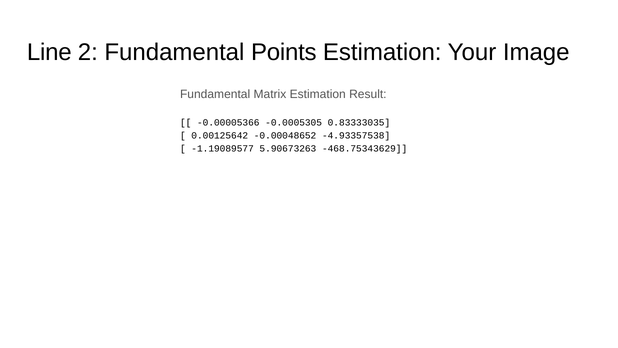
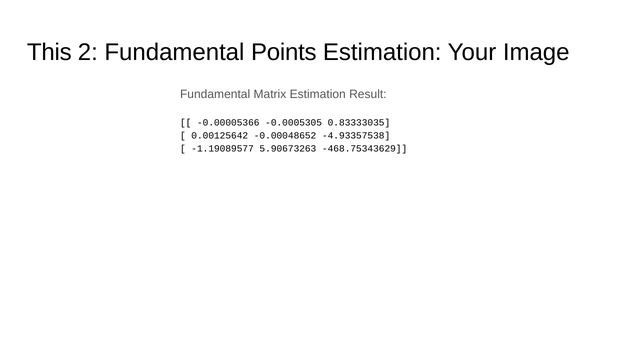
Line: Line -> This (49, 52)
